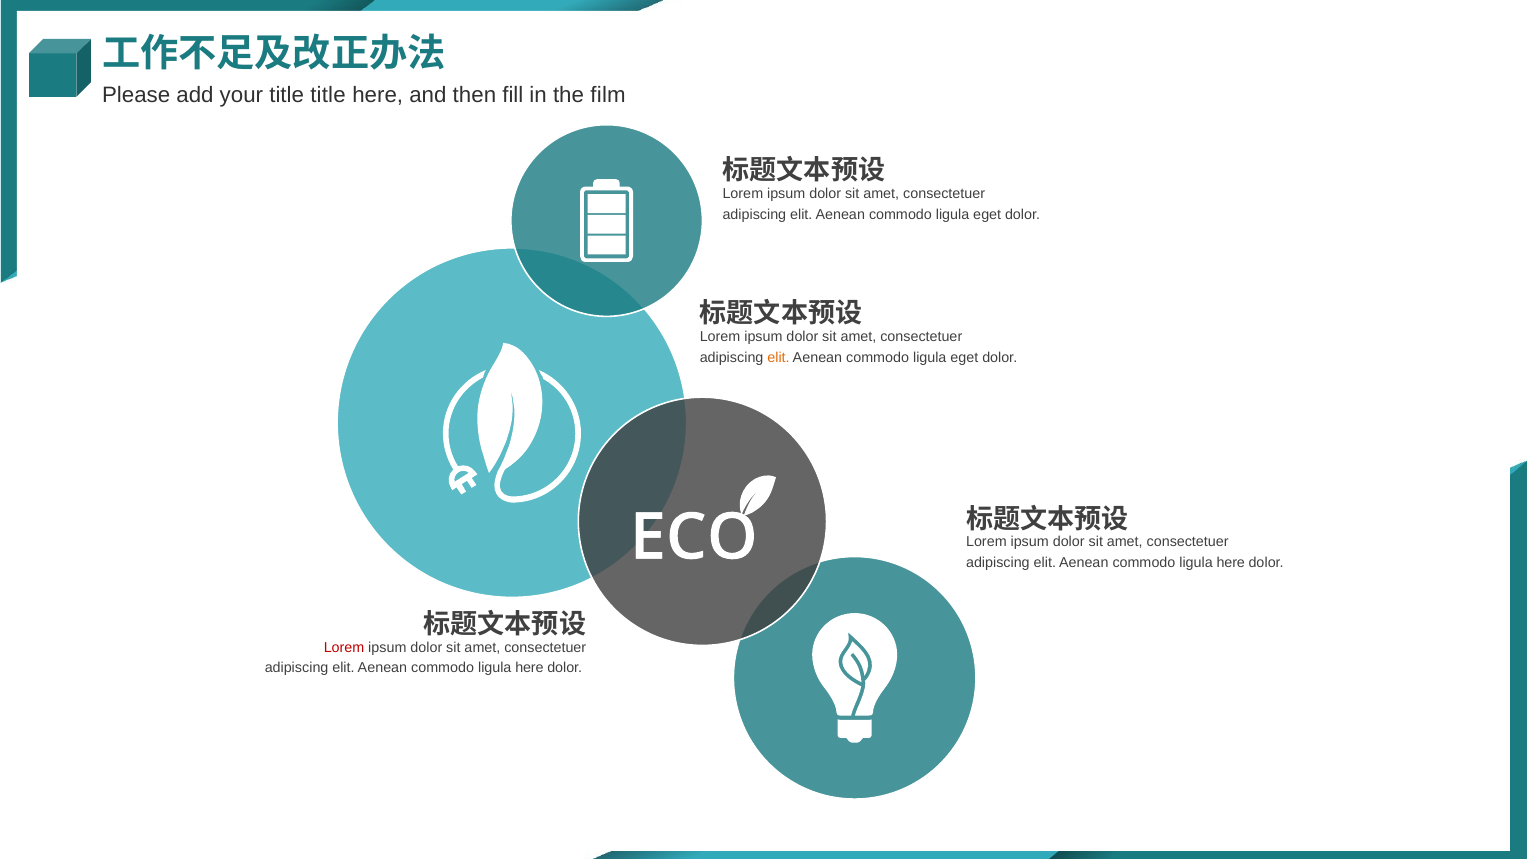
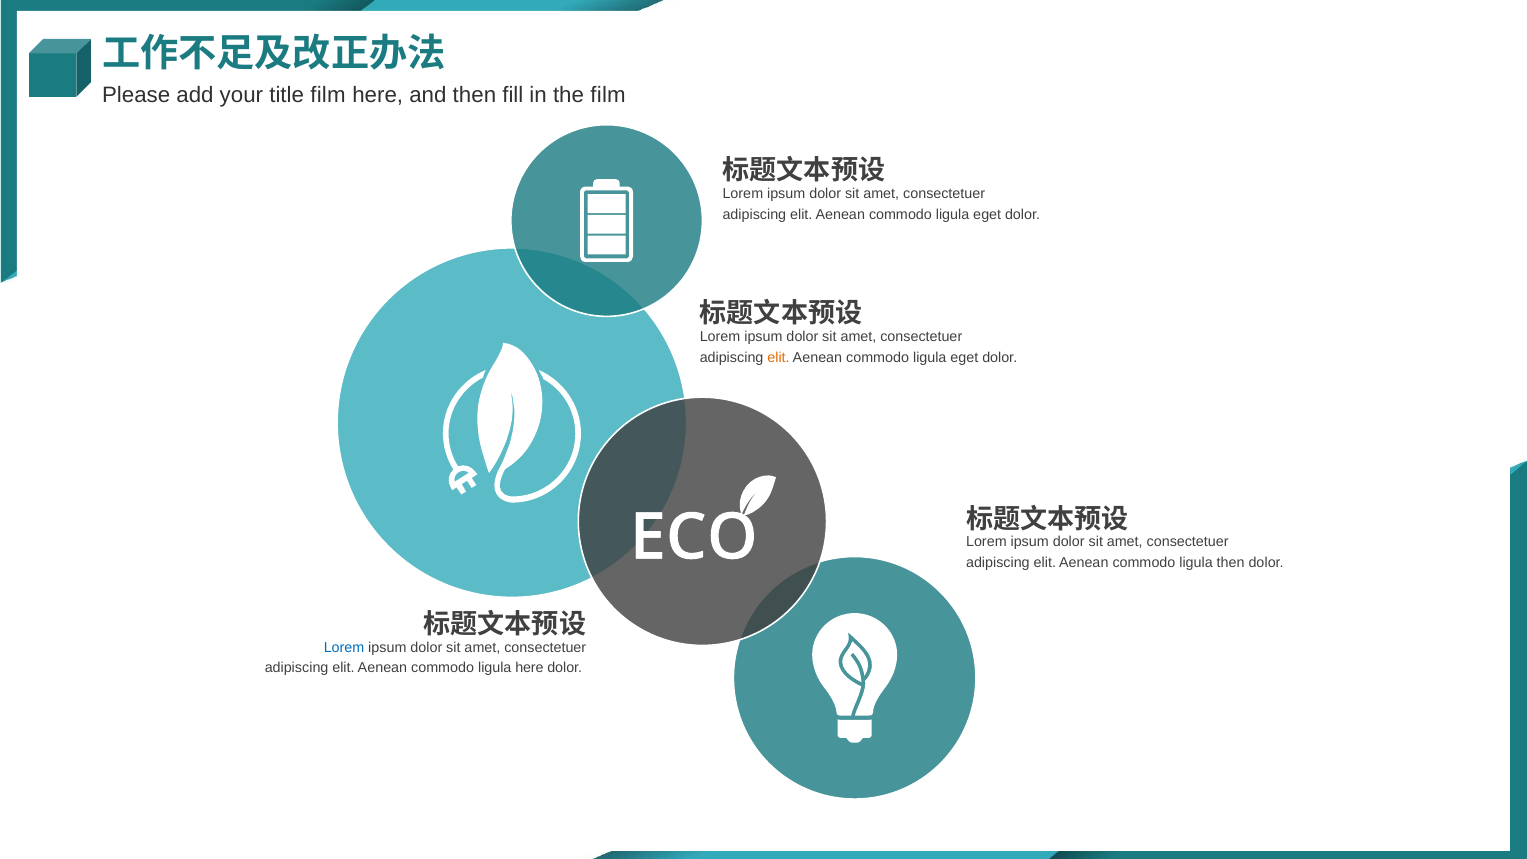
title title: title -> film (328, 95)
here: here -> then (1231, 563)
Lorem colour: red -> blue (344, 647)
